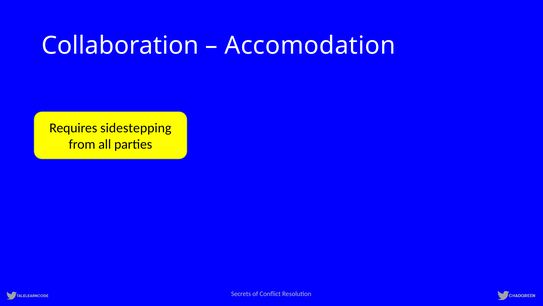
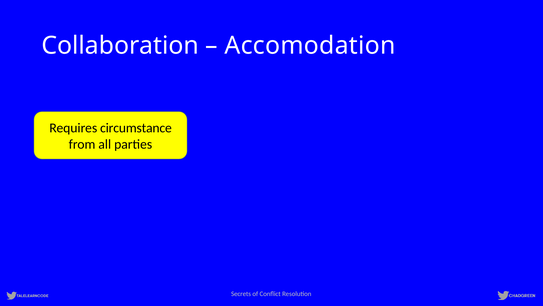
sidestepping: sidestepping -> circumstance (136, 128)
